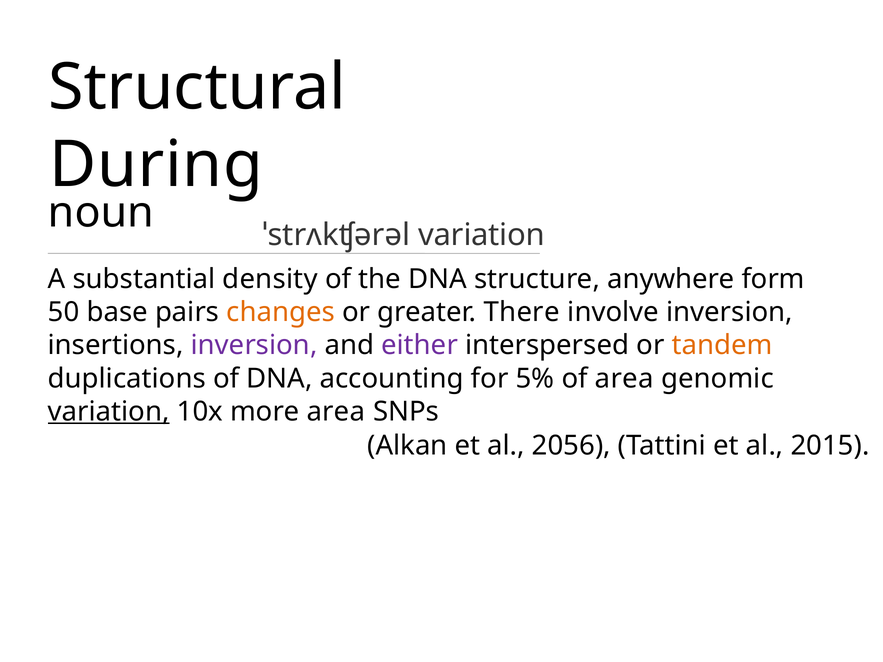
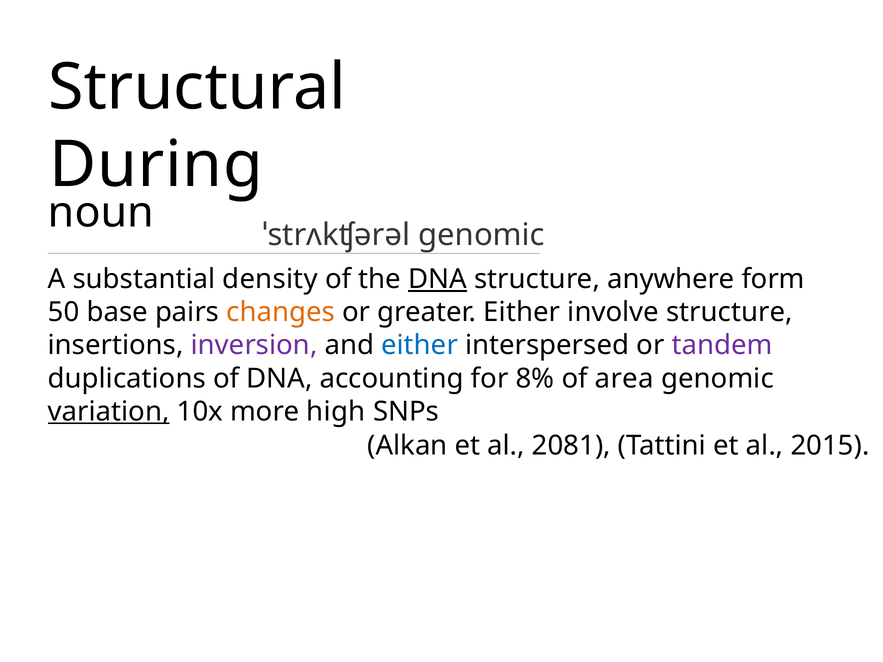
ˈstrʌkʧərəl variation: variation -> genomic (481, 235)
DNA underline: none -> present (438, 279)
greater There: There -> Either (522, 312)
involve inversion: inversion -> structure (729, 312)
either colour: purple -> blue (420, 345)
tandem colour: orange -> purple (722, 345)
5%: 5% -> 8% (535, 379)
more area: area -> high (336, 412)
2056: 2056 -> 2081 (571, 446)
